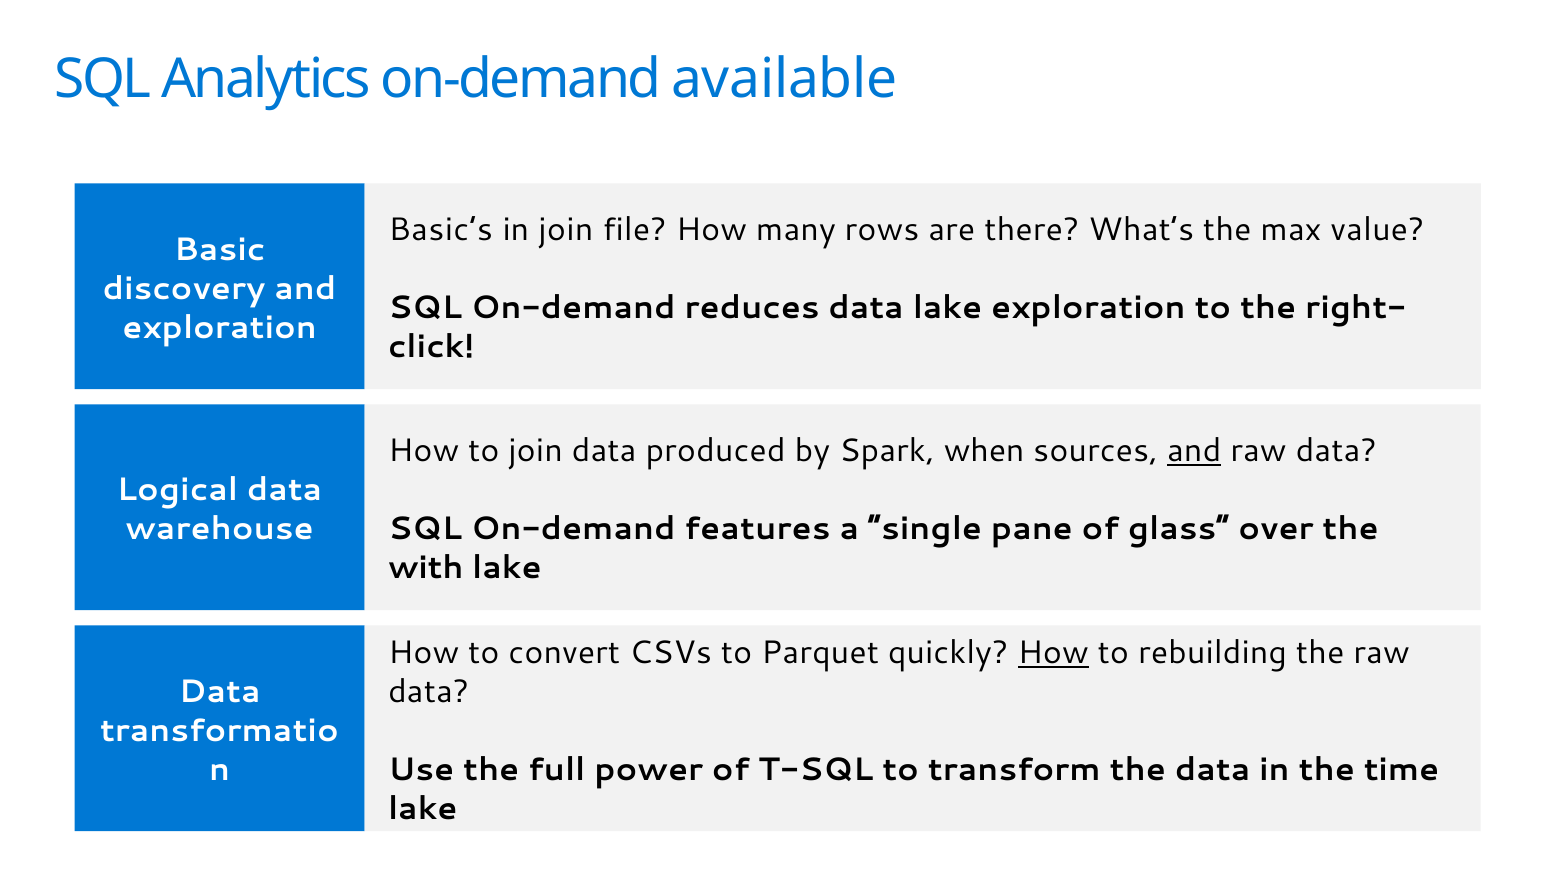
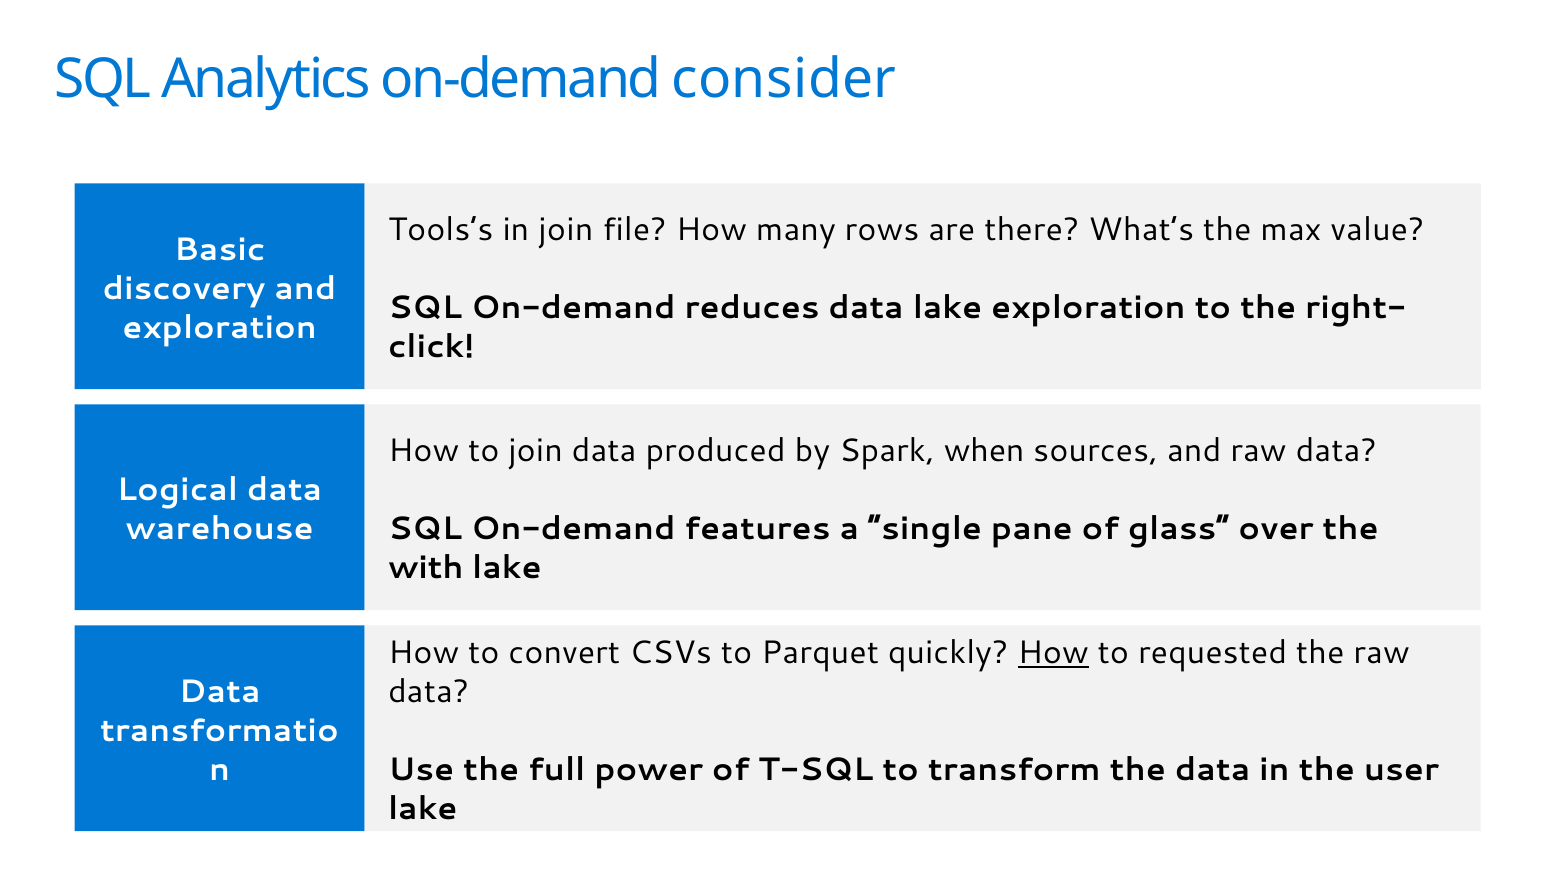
available: available -> consider (784, 79)
Basic’s: Basic’s -> Tools’s (441, 230)
and underline: present -> none (1194, 451)
rebuilding: rebuilding -> requested (1213, 653)
time: time -> user (1401, 770)
